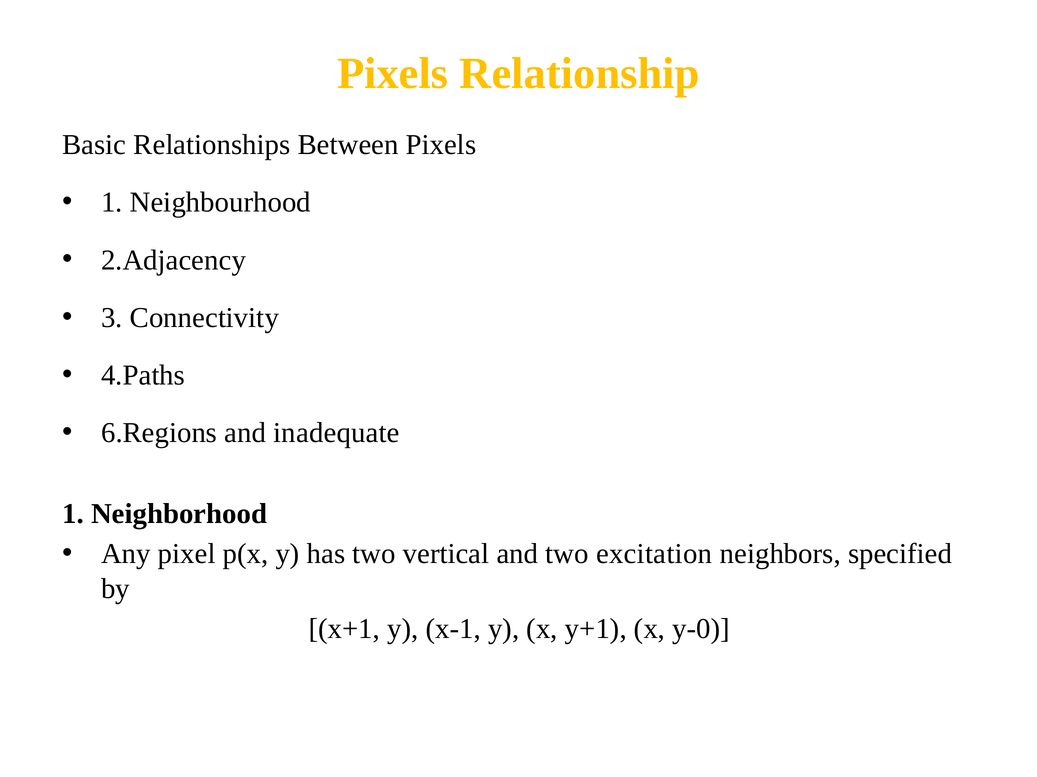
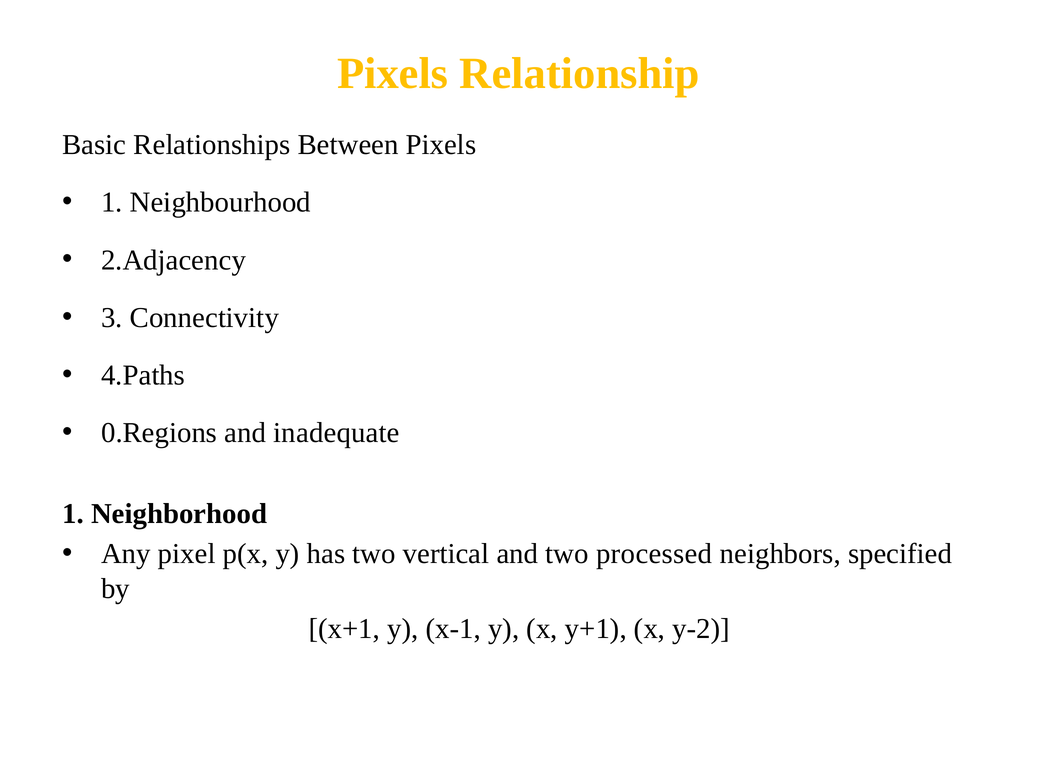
6.Regions: 6.Regions -> 0.Regions (159, 433)
excitation: excitation -> processed (654, 554)
y-0: y-0 -> y-2 (701, 629)
